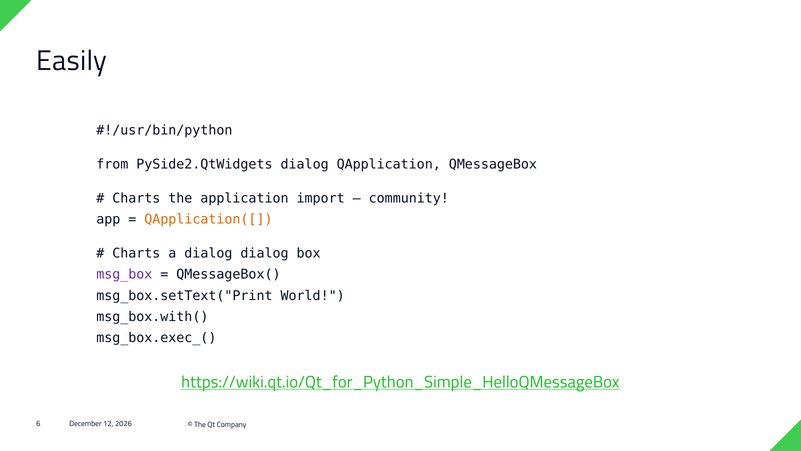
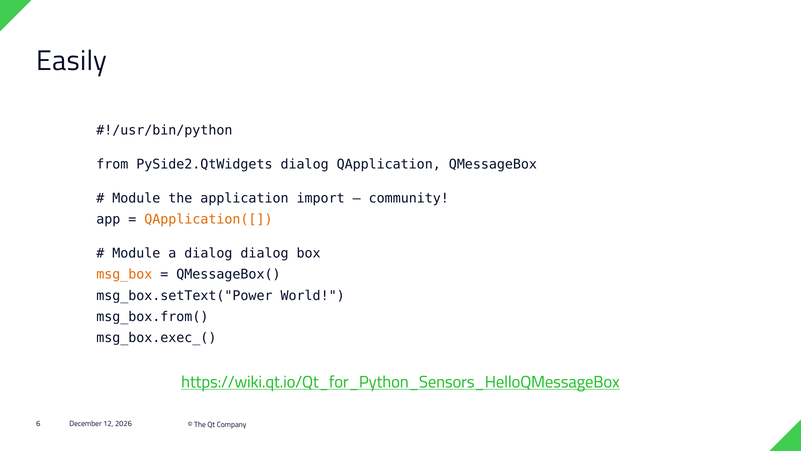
Charts: Charts -> Module (136, 198)
Charts: Charts -> Module (136, 253)
msg_box colour: purple -> orange (124, 274)
msg_box.setText("Print: msg_box.setText("Print -> msg_box.setText("Power (184, 295)
msg_box.with(: msg_box.with( -> msg_box.from( (152, 316)
https://wiki.qt.io/Qt_for_Python_Simple_HelloQMessageBox: https://wiki.qt.io/Qt_for_Python_Simple_HelloQMessageBox -> https://wiki.qt.io/Qt_for_Python_Sensors_HelloQMessageBox (400, 382)
